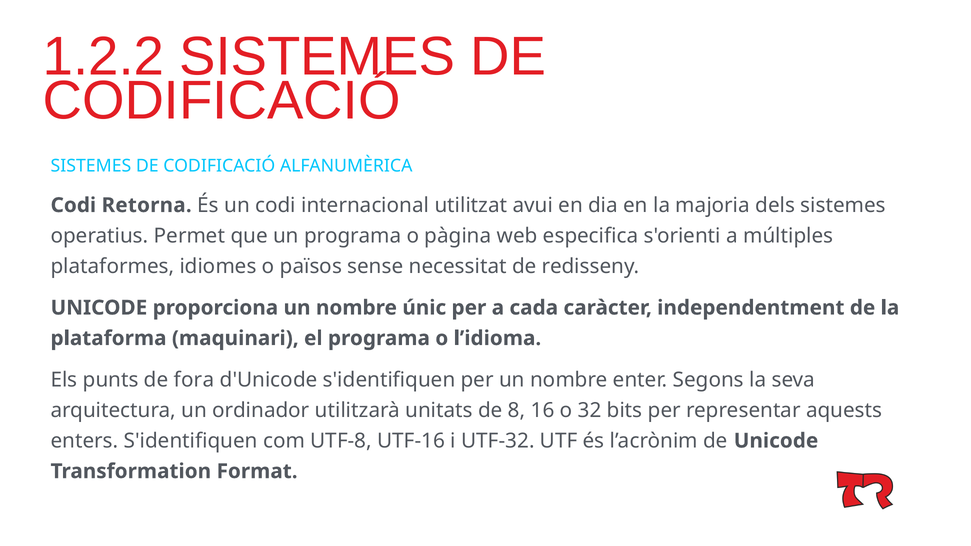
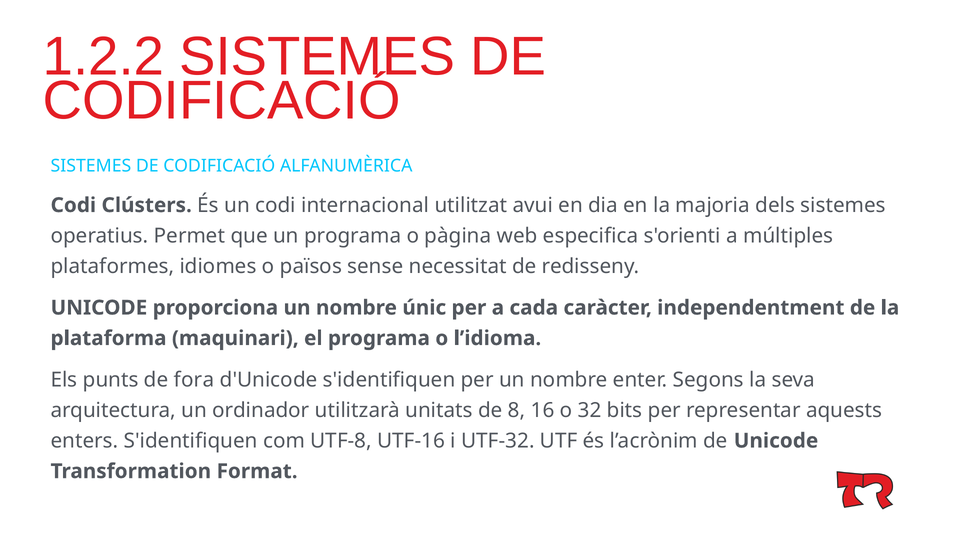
Retorna: Retorna -> Clústers (147, 205)
